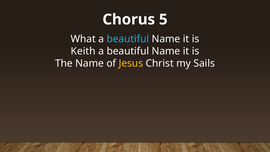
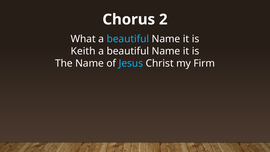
5: 5 -> 2 (163, 19)
Jesus colour: yellow -> light blue (131, 63)
Sails: Sails -> Firm (204, 63)
